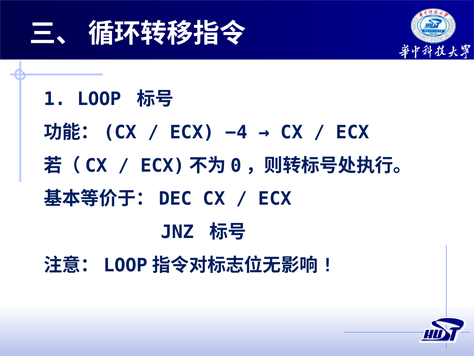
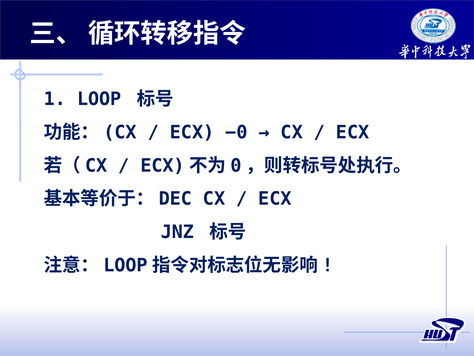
−4: −4 -> −0 (236, 132)
